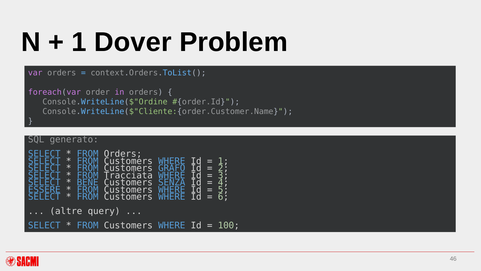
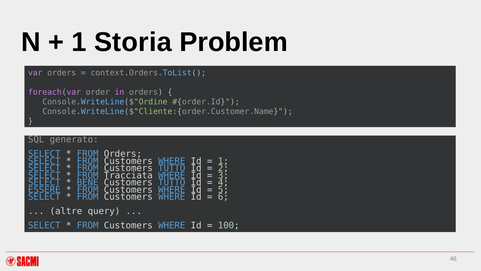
Dover: Dover -> Storia (133, 42)
FROM Customers GRAFO: GRAFO -> TUTTO (172, 168)
SENZA: SENZA -> TUTTO (172, 182)
